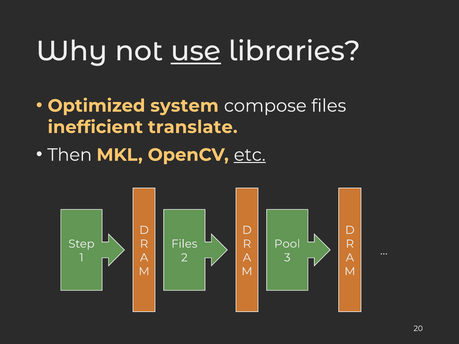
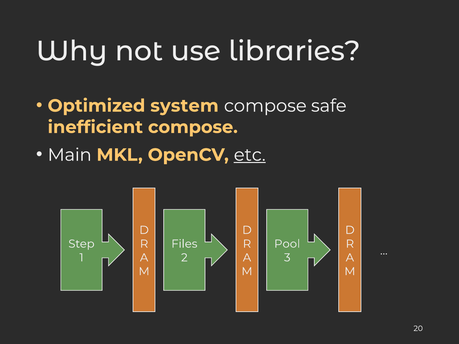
use underline: present -> none (196, 51)
compose files: files -> safe (329, 106)
inefficient translate: translate -> compose (193, 127)
Then: Then -> Main (70, 155)
